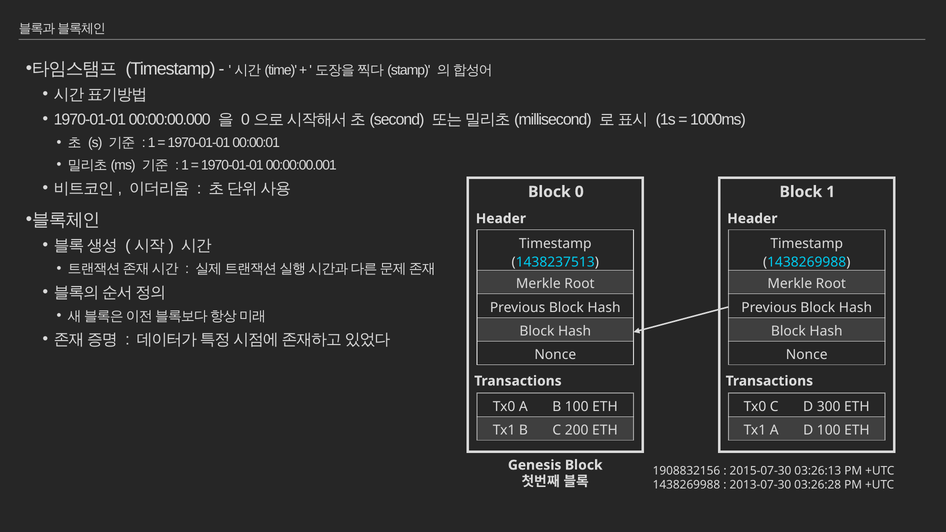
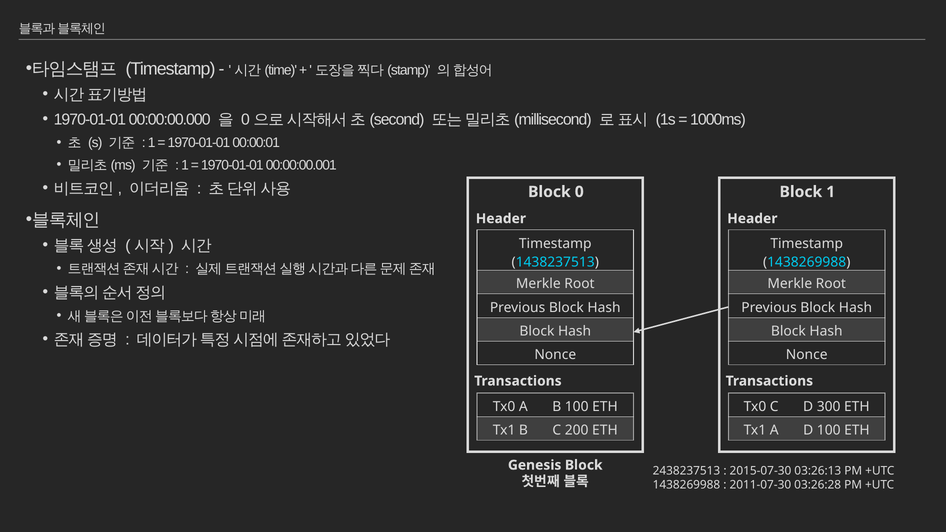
1908832156: 1908832156 -> 2438237513 (686, 471)
2013-07-30: 2013-07-30 -> 2011-07-30 (760, 485)
